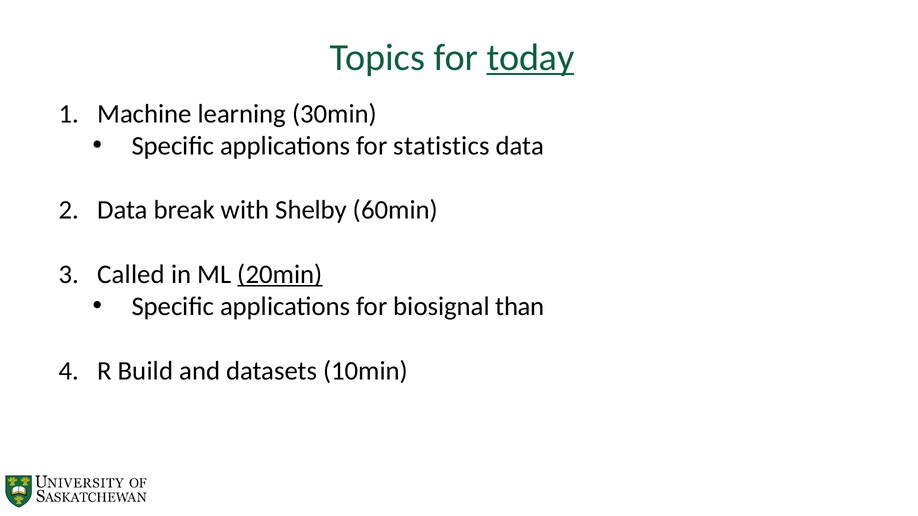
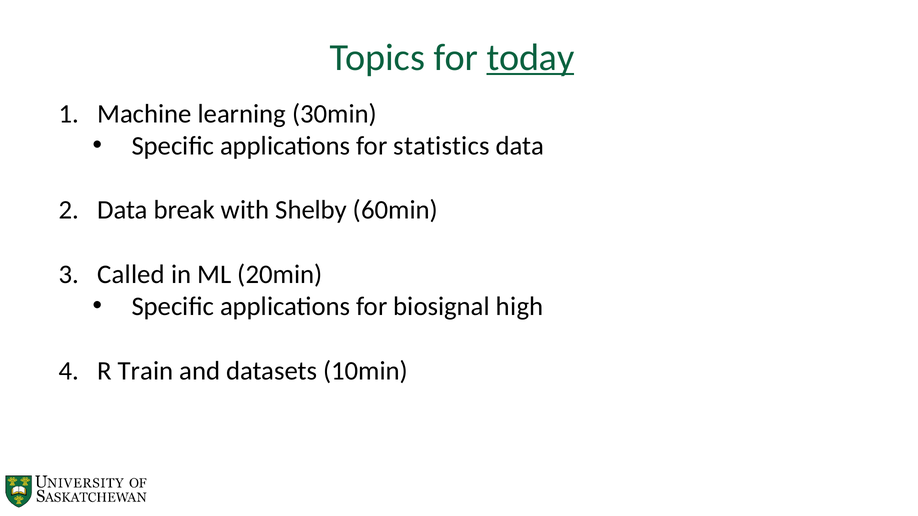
20min underline: present -> none (280, 275)
than: than -> high (520, 307)
Build: Build -> Train (145, 371)
